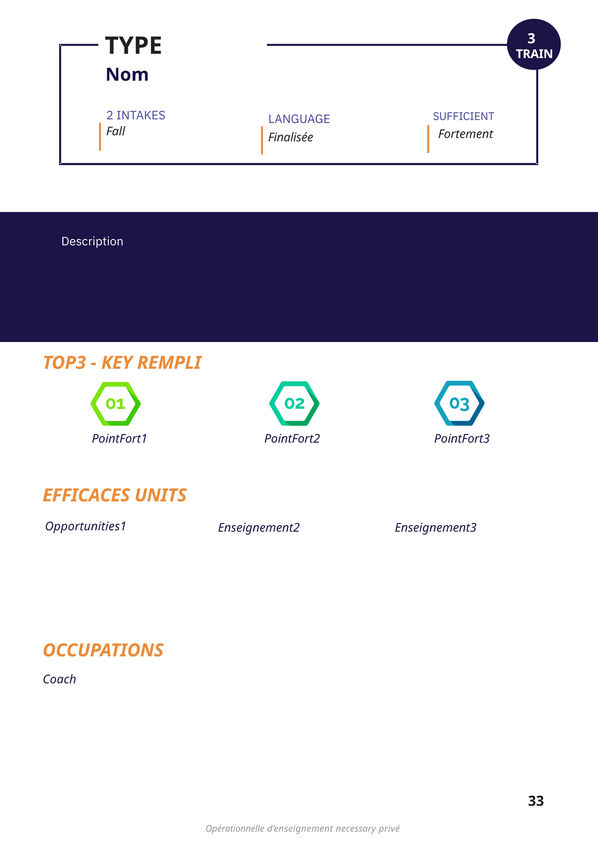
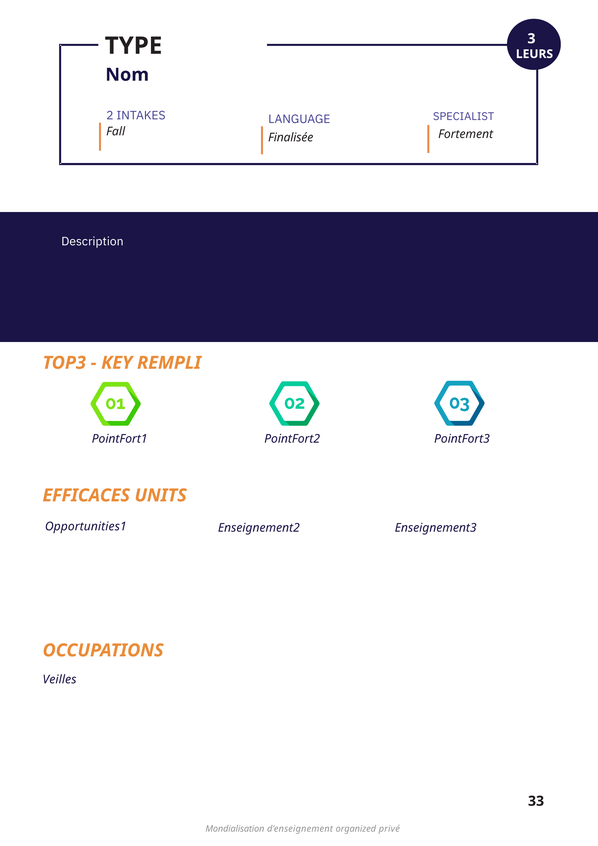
TRAIN: TRAIN -> LEURS (534, 54)
SUFFICIENT: SUFFICIENT -> SPECIALIST (464, 117)
Coach: Coach -> Veilles (60, 680)
Opérationnelle: Opérationnelle -> Mondialisation (235, 829)
necessary: necessary -> organized (356, 829)
